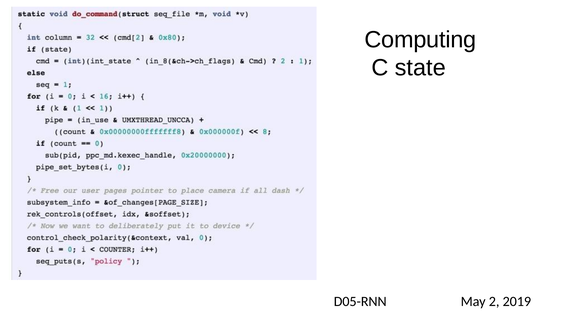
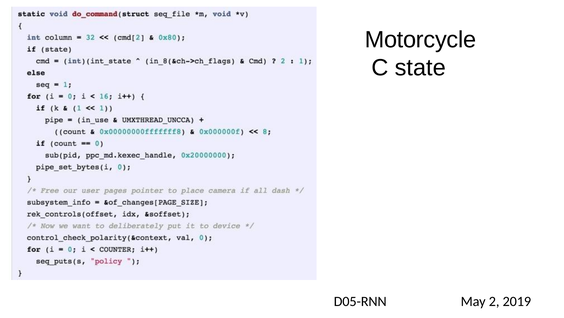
Computing: Computing -> Motorcycle (420, 40)
